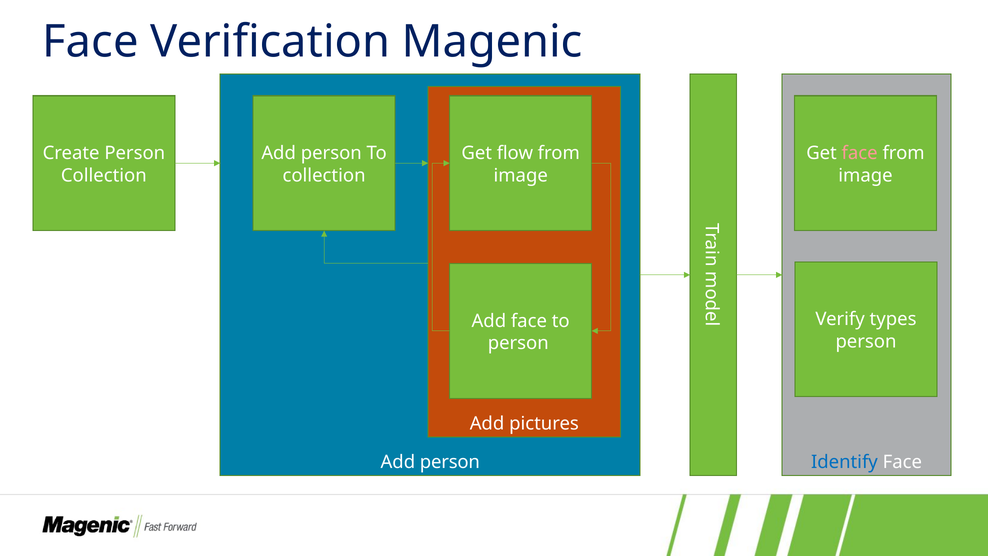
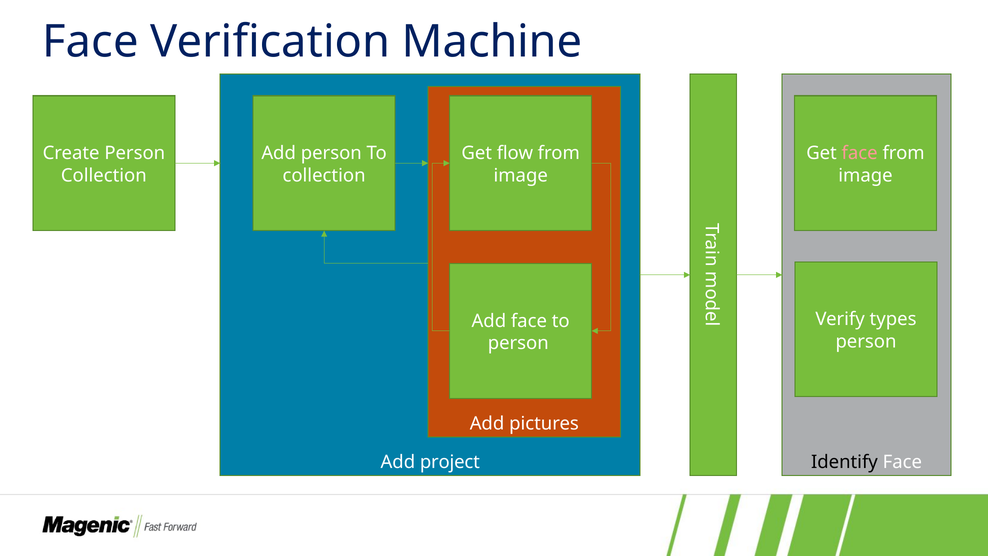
Magenic: Magenic -> Machine (492, 42)
person: person -> project (450, 462)
Identify colour: blue -> black (844, 462)
